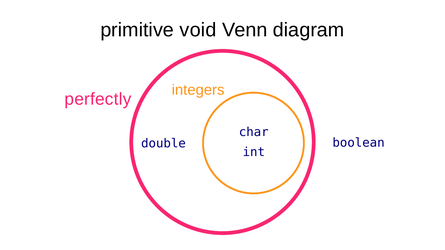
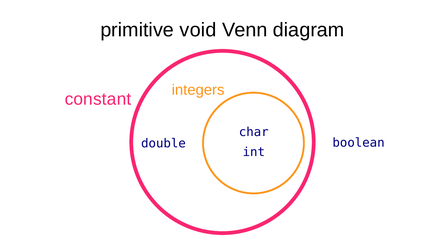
perfectly: perfectly -> constant (98, 99)
